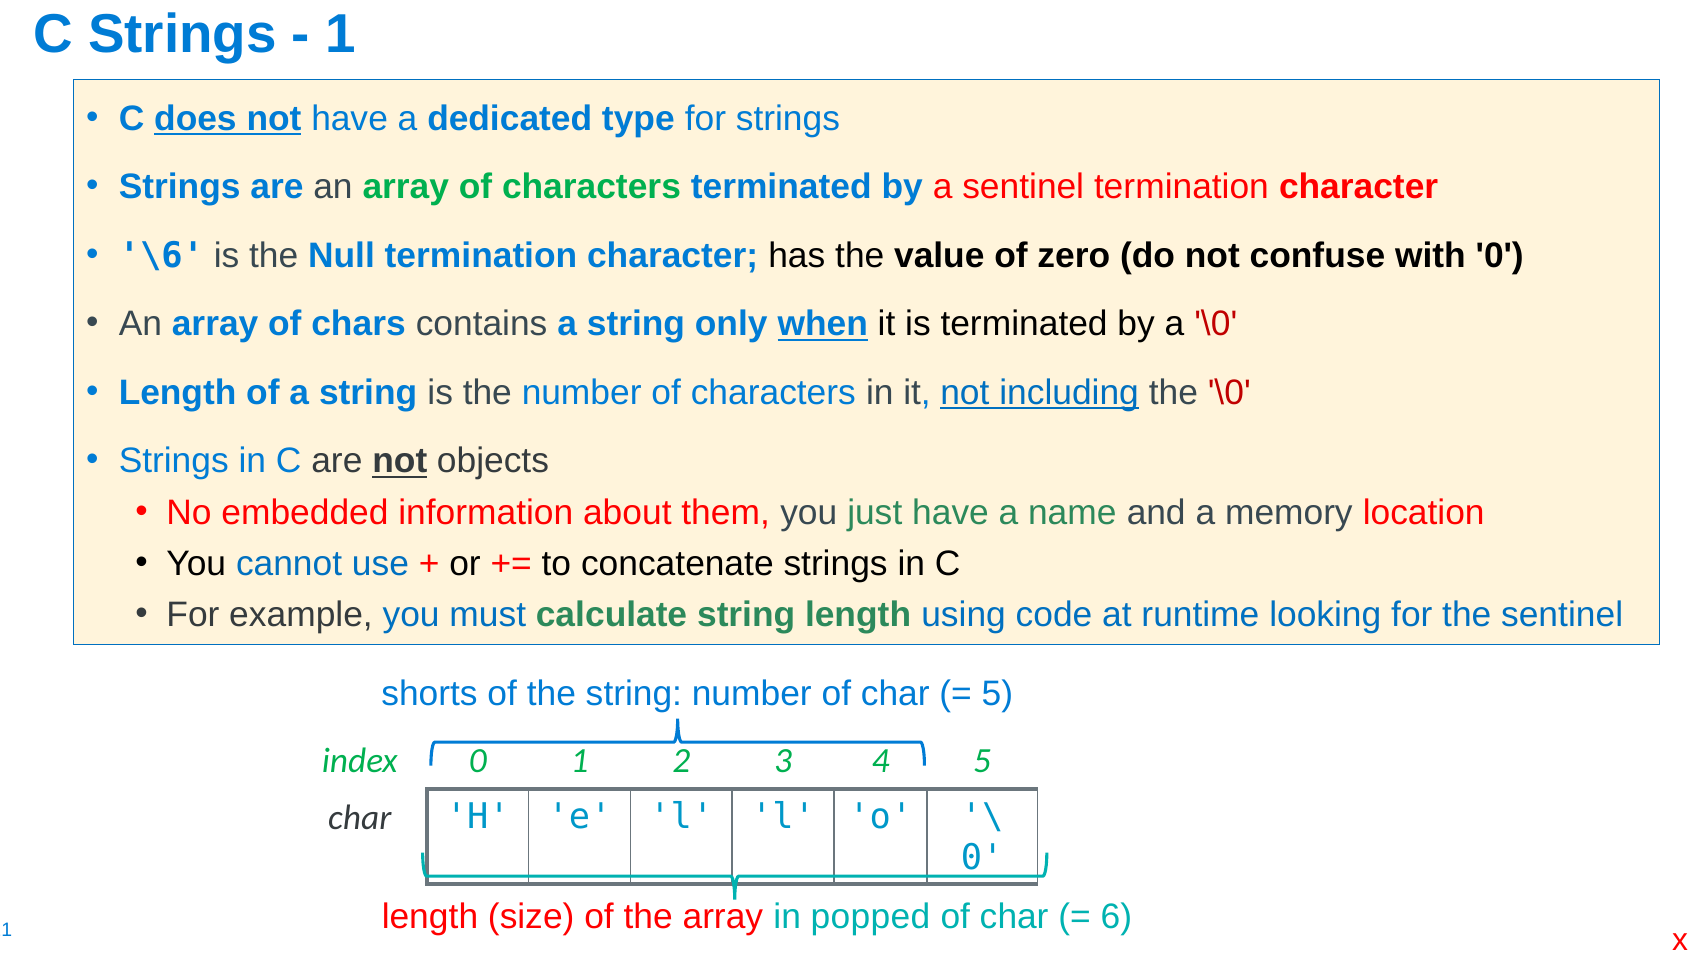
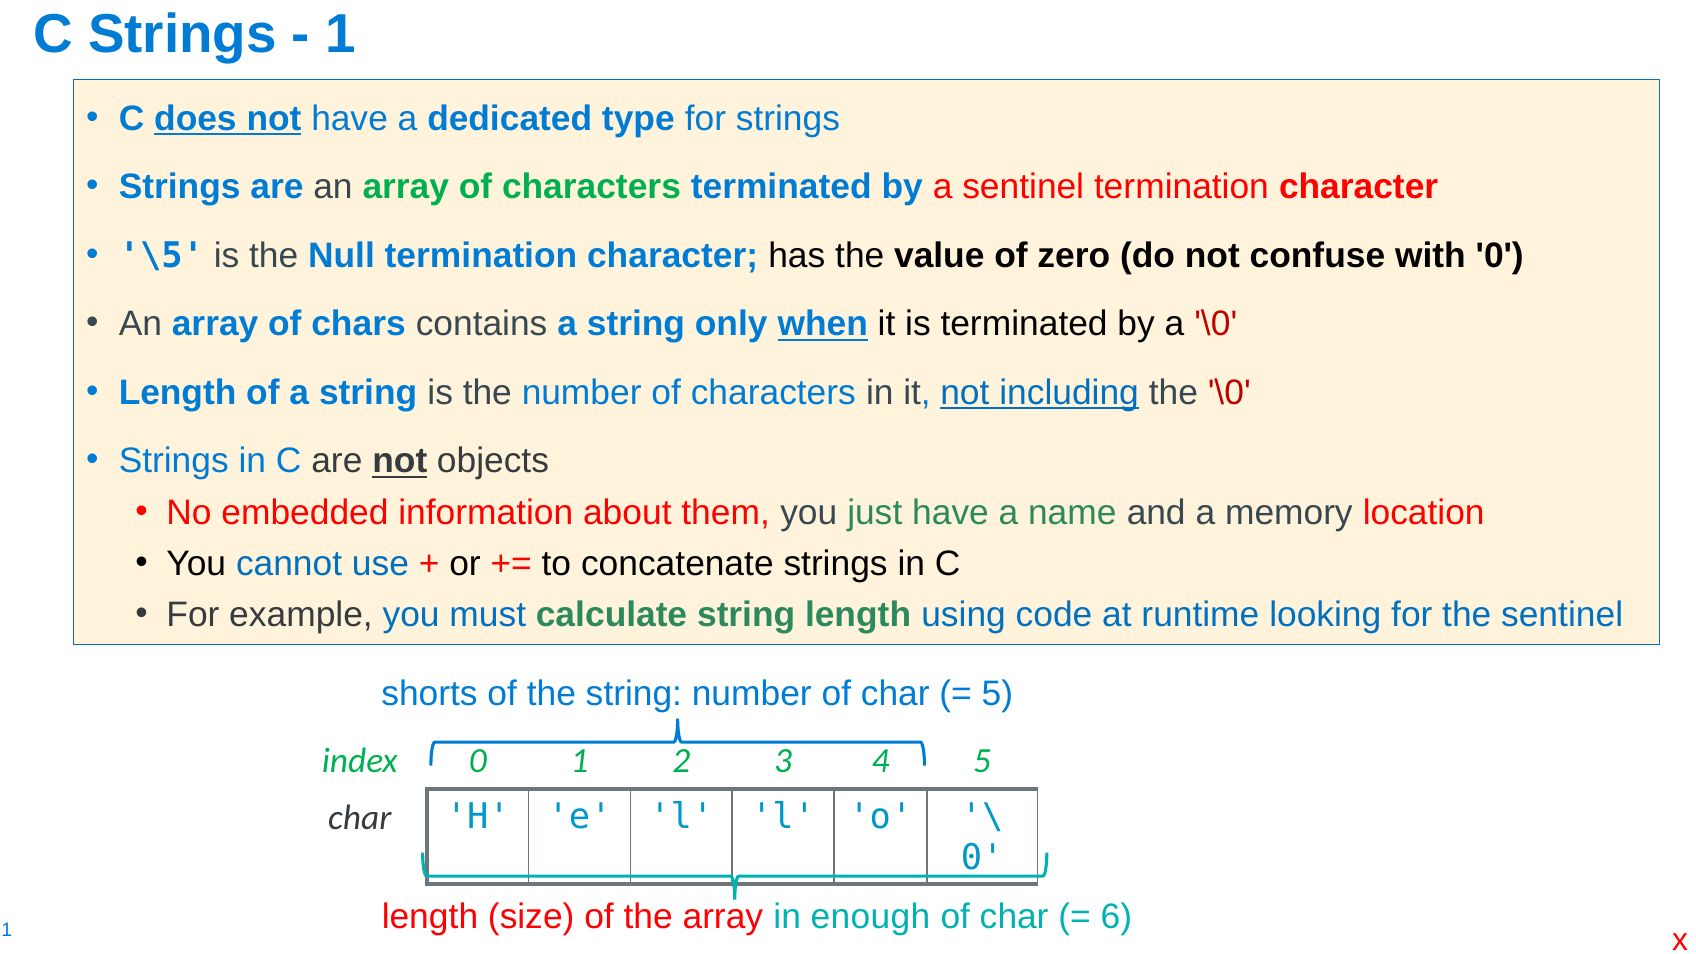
\6: \6 -> \5 (161, 255)
popped: popped -> enough (870, 917)
